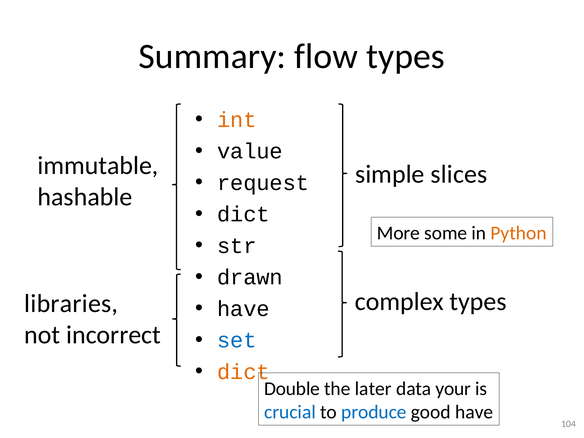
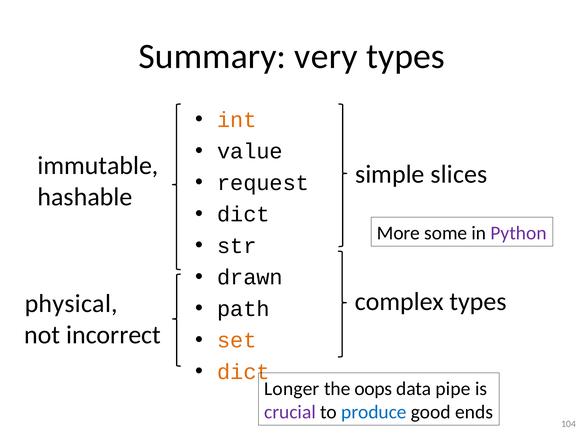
flow: flow -> very (326, 57)
Python colour: orange -> purple (519, 233)
libraries: libraries -> physical (71, 304)
have: have -> path (243, 309)
set colour: blue -> orange (237, 340)
Double: Double -> Longer (292, 389)
later: later -> oops (373, 389)
your: your -> pipe (453, 389)
crucial colour: blue -> purple (290, 412)
good have: have -> ends (474, 412)
